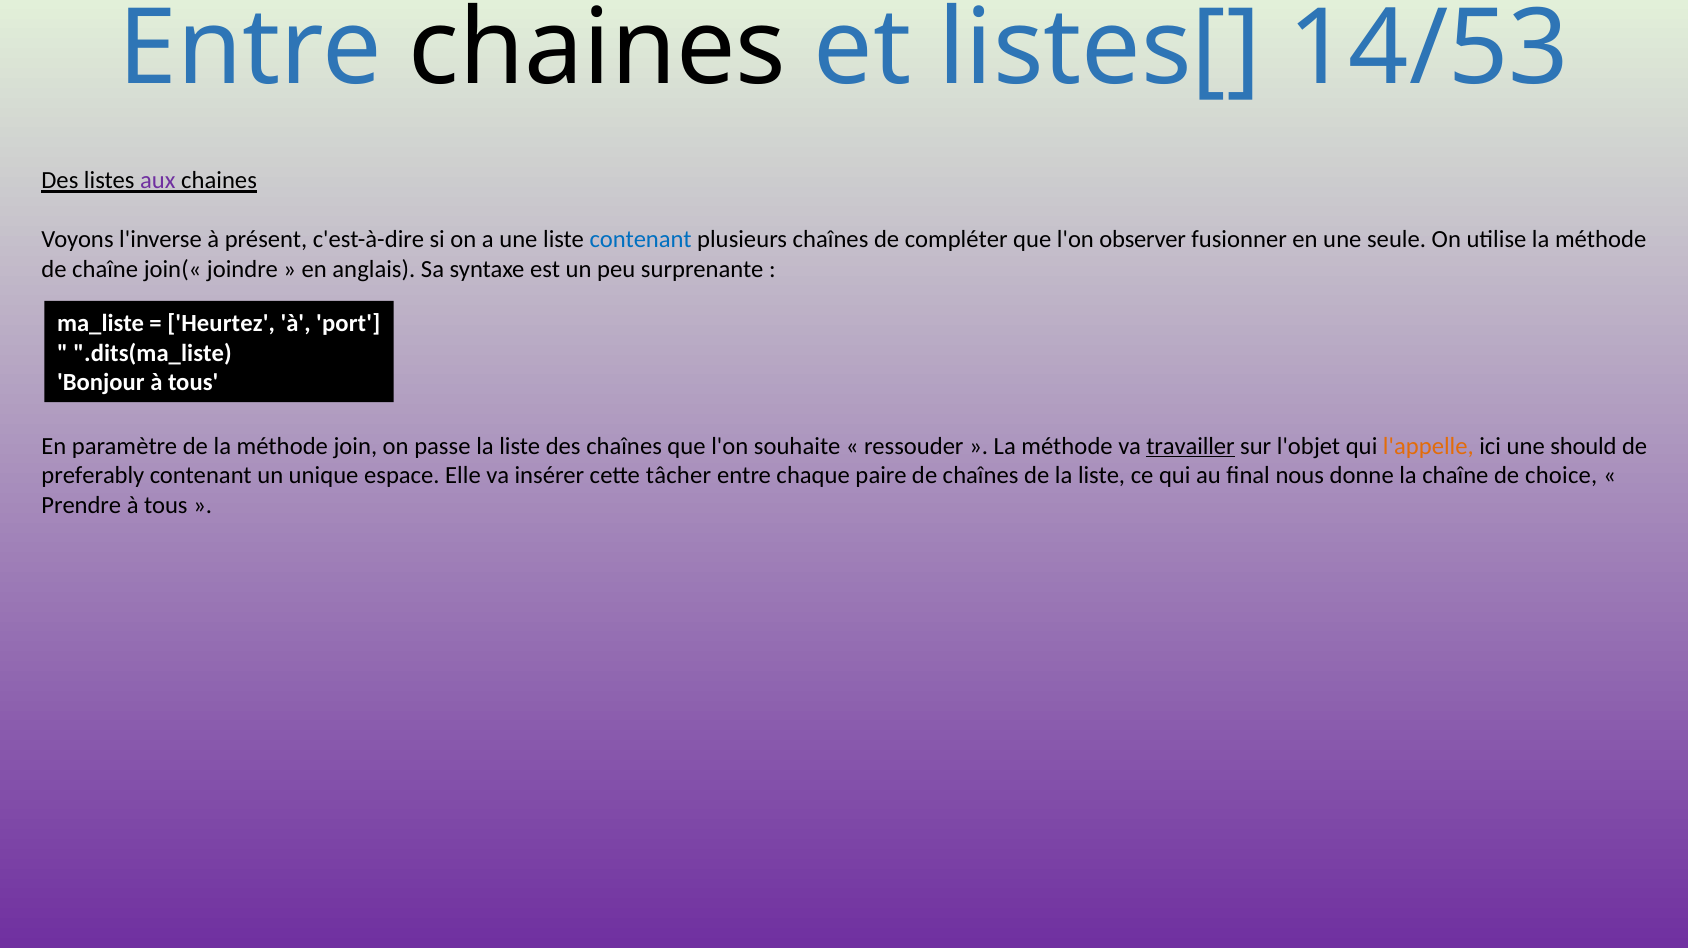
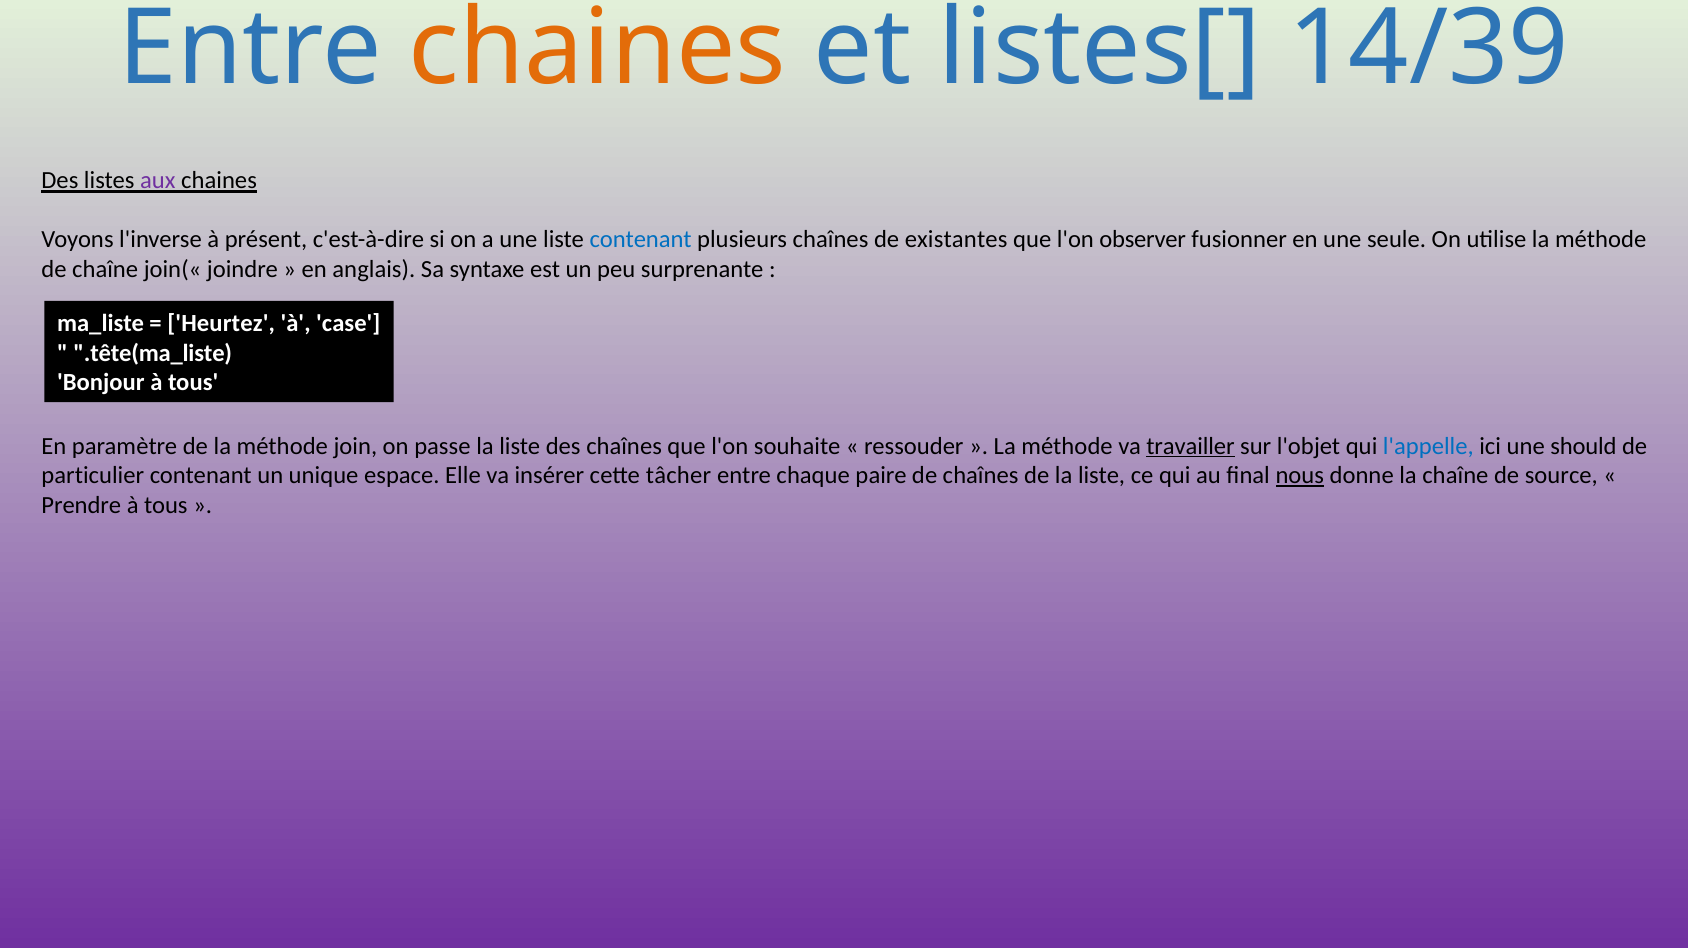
chaines colour: black -> orange (598, 48)
14/53: 14/53 -> 14/39 (1429, 48)
compléter: compléter -> existantes (956, 240)
port: port -> case (348, 324)
.dits(ma_liste: .dits(ma_liste -> .tête(ma_liste (153, 353)
l'appelle colour: orange -> blue (1428, 446)
preferably: preferably -> particulier (93, 476)
nous underline: none -> present (1300, 476)
choice: choice -> source (1561, 476)
